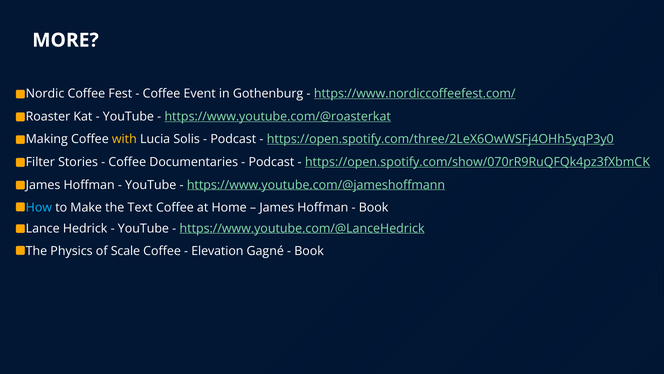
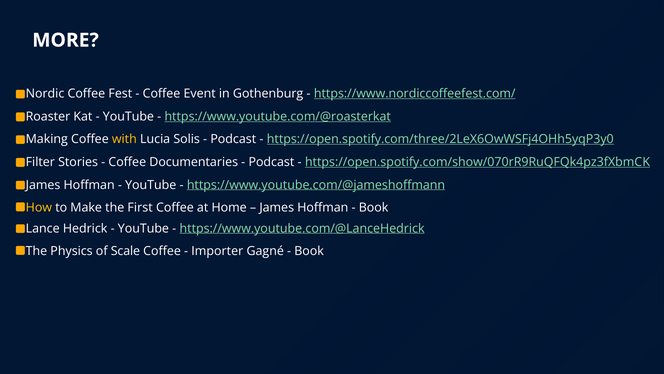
How colour: light blue -> yellow (39, 207)
Text: Text -> First (140, 207)
Elevation: Elevation -> Importer (217, 251)
